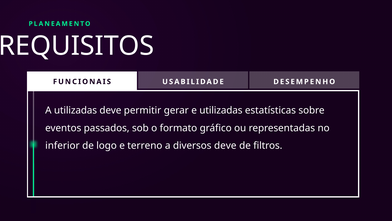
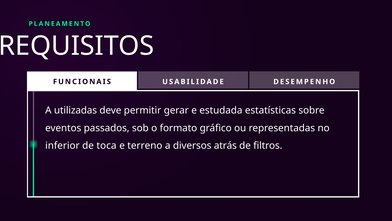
e utilizadas: utilizadas -> estudada (221, 110)
logo: logo -> toca (107, 145)
diversos deve: deve -> atrás (225, 145)
